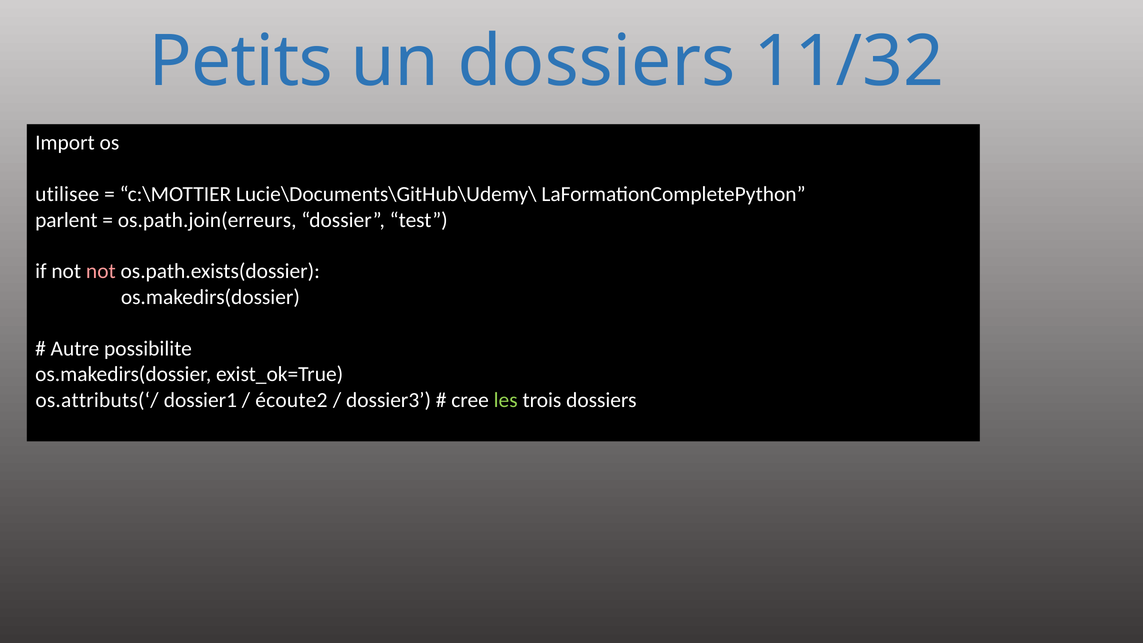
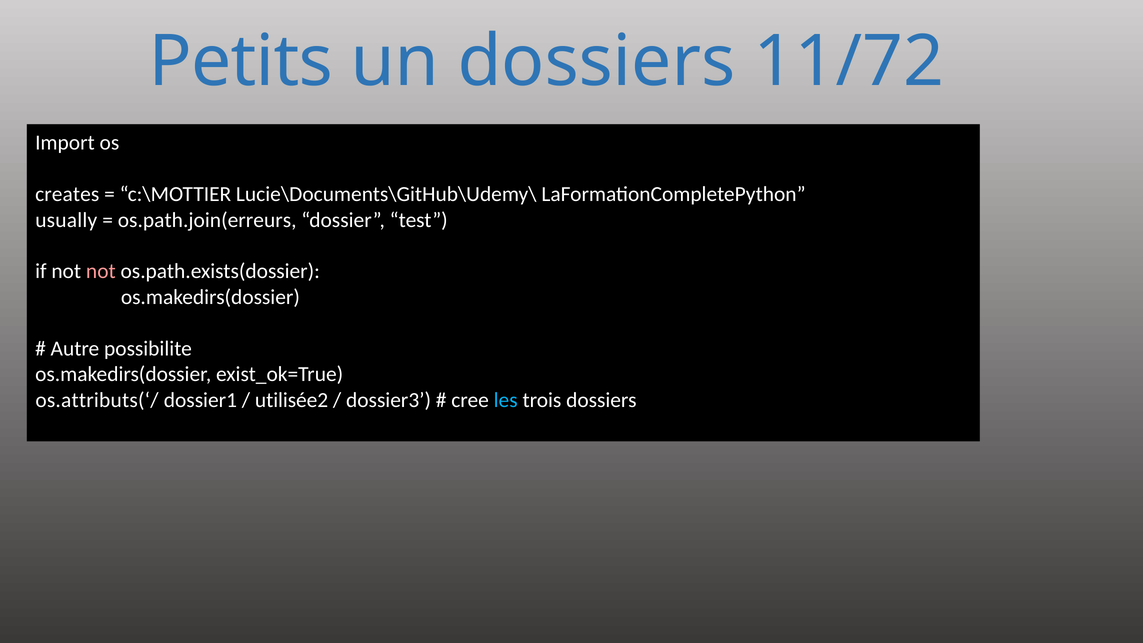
11/32: 11/32 -> 11/72 (849, 62)
utilisee: utilisee -> creates (67, 194)
parlent: parlent -> usually (66, 220)
écoute2: écoute2 -> utilisée2 (292, 400)
les colour: light green -> light blue (506, 400)
